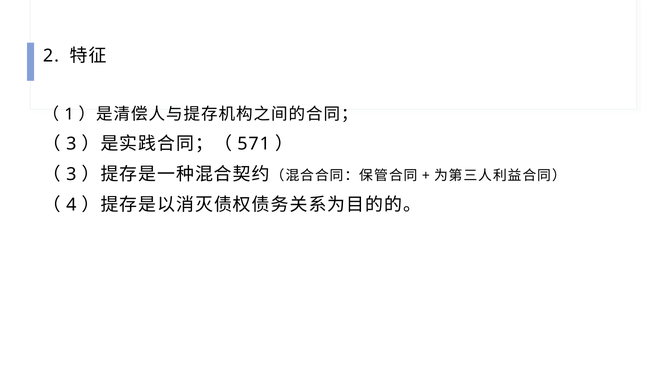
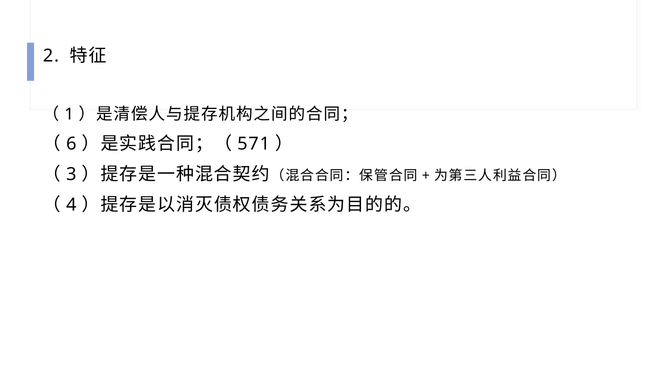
3: 3 -> 6 (71, 144)
